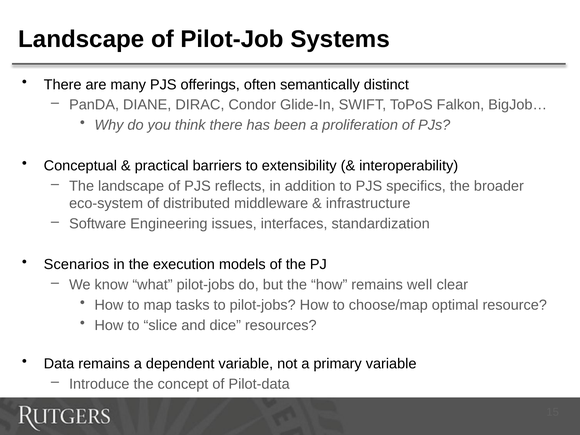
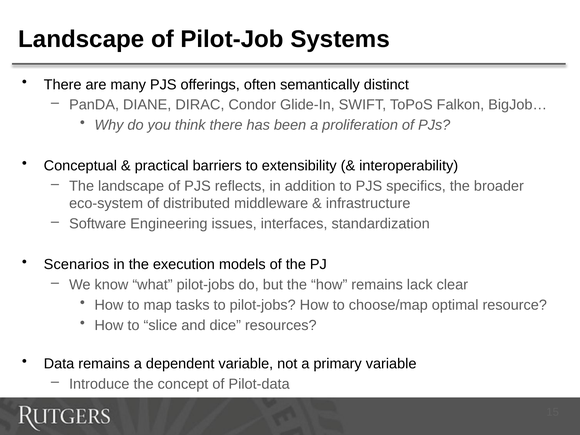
well: well -> lack (420, 285)
